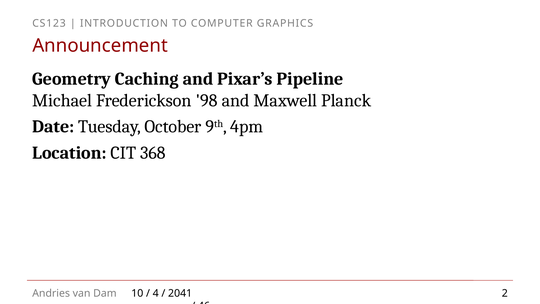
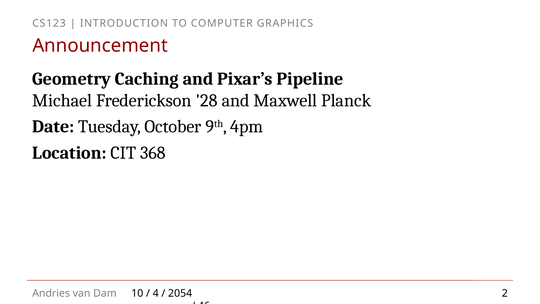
98: 98 -> 28 (207, 100)
2041: 2041 -> 2054 (180, 293)
